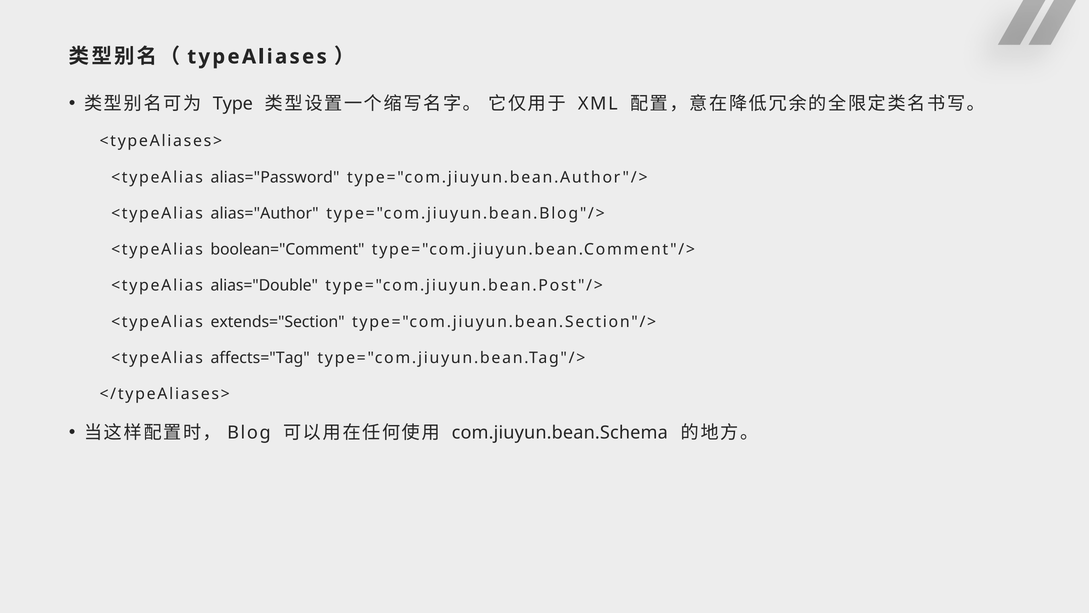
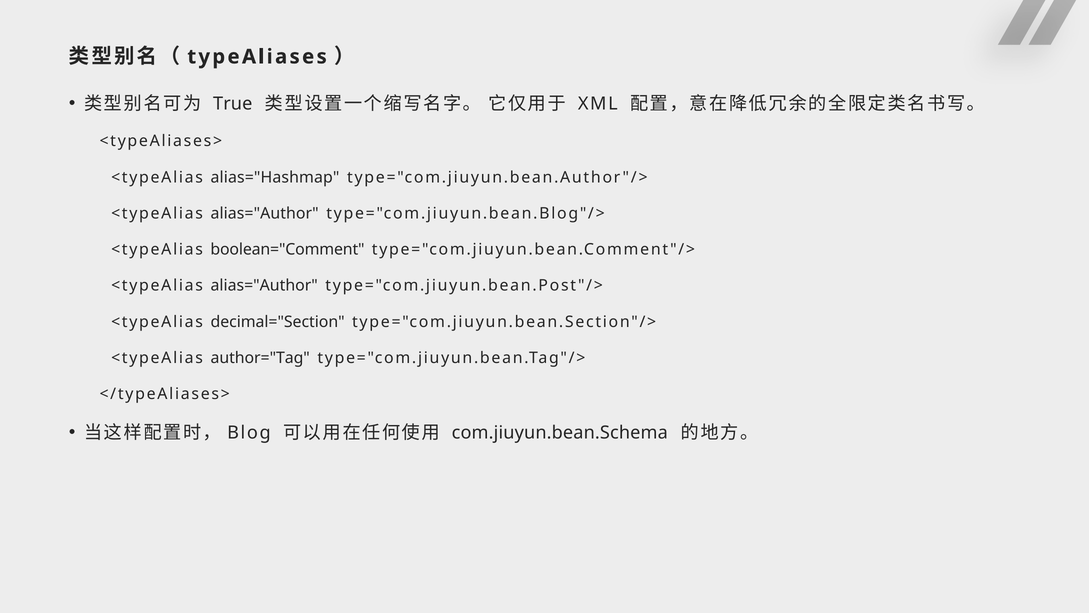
Type: Type -> True (233, 104)
alias="Password: alias="Password -> alias="Hashmap (275, 177)
alias="Double: alias="Double -> alias="Author (264, 286)
extends="Section: extends="Section -> decimal="Section (278, 322)
affects="Tag: affects="Tag -> author="Tag (260, 358)
